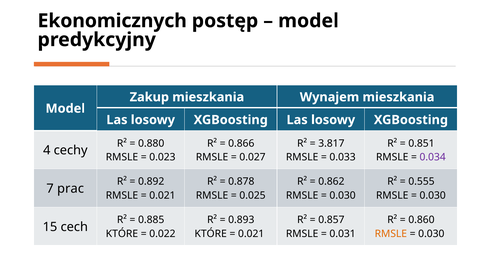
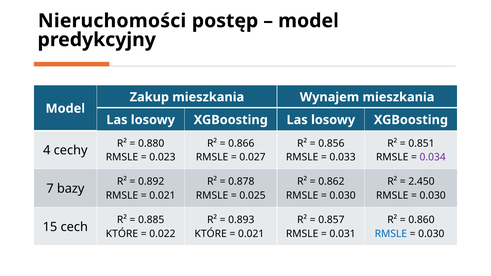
Ekonomicznych: Ekonomicznych -> Nieruchomości (112, 21)
3.817: 3.817 -> 0.856 (331, 143)
0.555: 0.555 -> 2.450 (421, 182)
prac: prac -> bazy (71, 189)
RMSLE colour: orange -> blue (391, 234)
